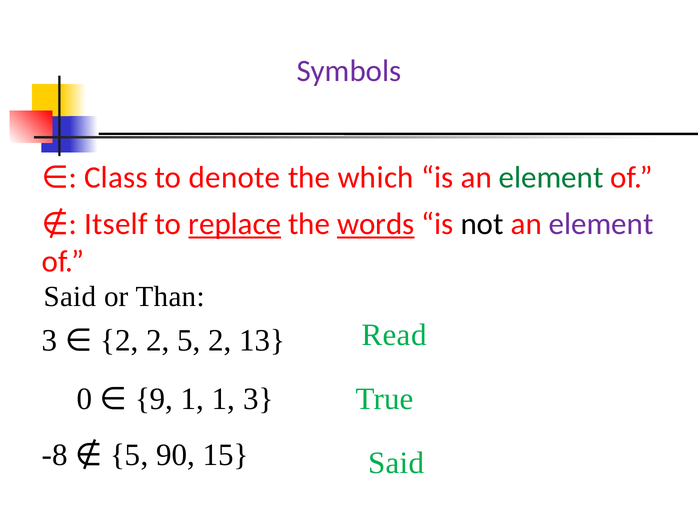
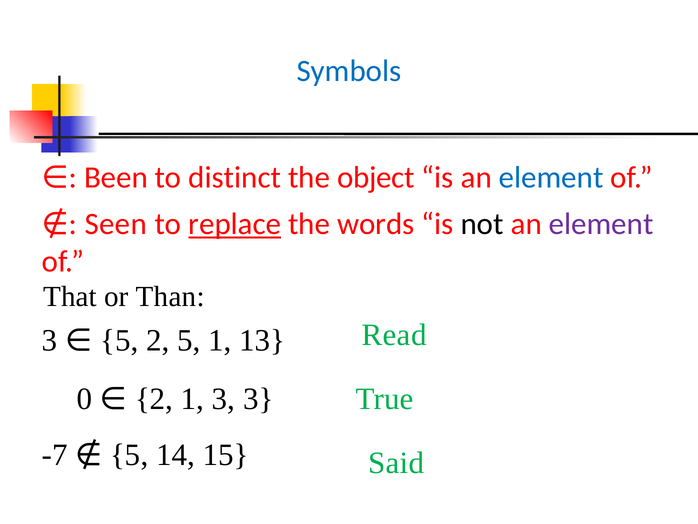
Symbols colour: purple -> blue (349, 71)
Class: Class -> Been (116, 177)
denote: denote -> distinct (235, 177)
which: which -> object (376, 177)
element colour: green -> blue (551, 177)
Itself: Itself -> Seen (116, 224)
words underline: present -> none (376, 224)
Said: Said -> That (70, 296)
2: 2 -> 5 (119, 340)
5 2: 2 -> 1 (220, 340)
9: 9 -> 2 (154, 398)
1 1: 1 -> 3 (224, 398)
-8: -8 -> -7 (55, 455)
90: 90 -> 14 (175, 455)
